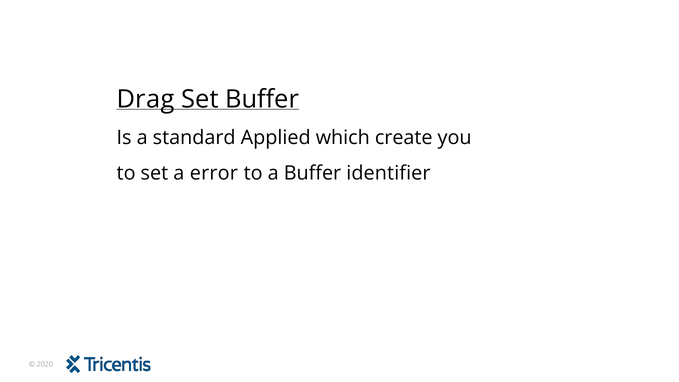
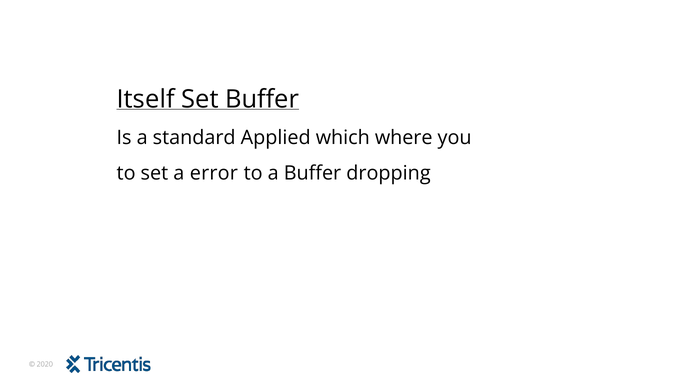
Drag: Drag -> Itself (146, 99)
create: create -> where (404, 138)
identifier: identifier -> dropping (388, 173)
